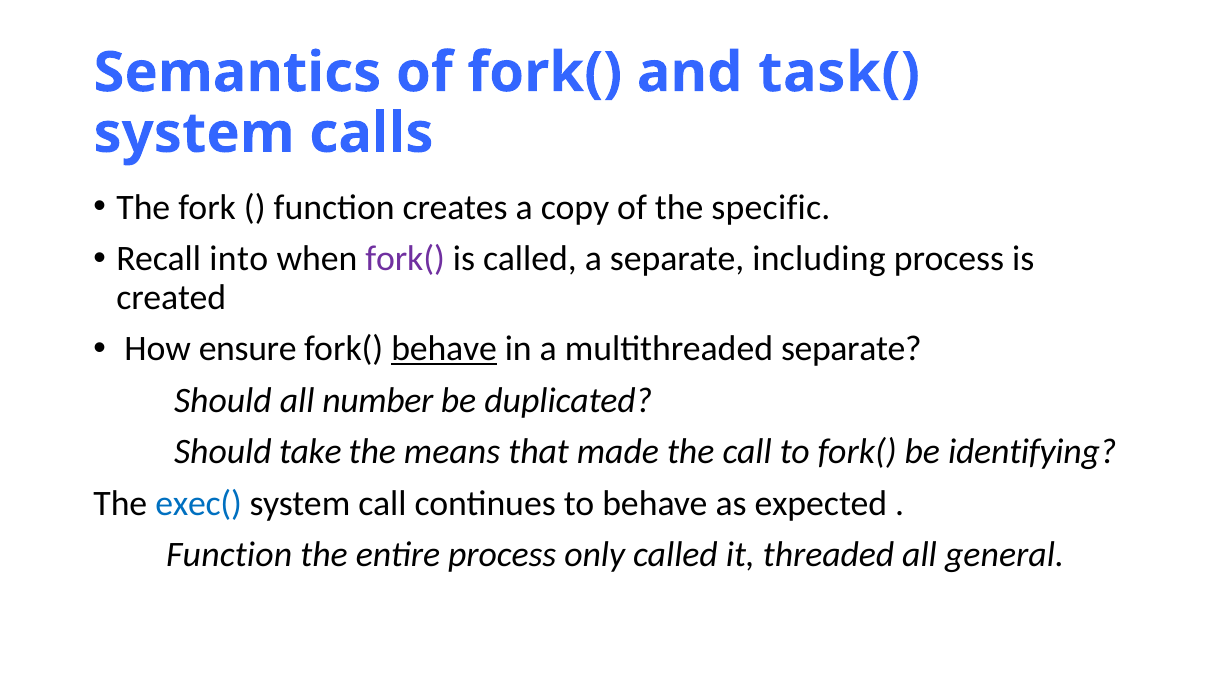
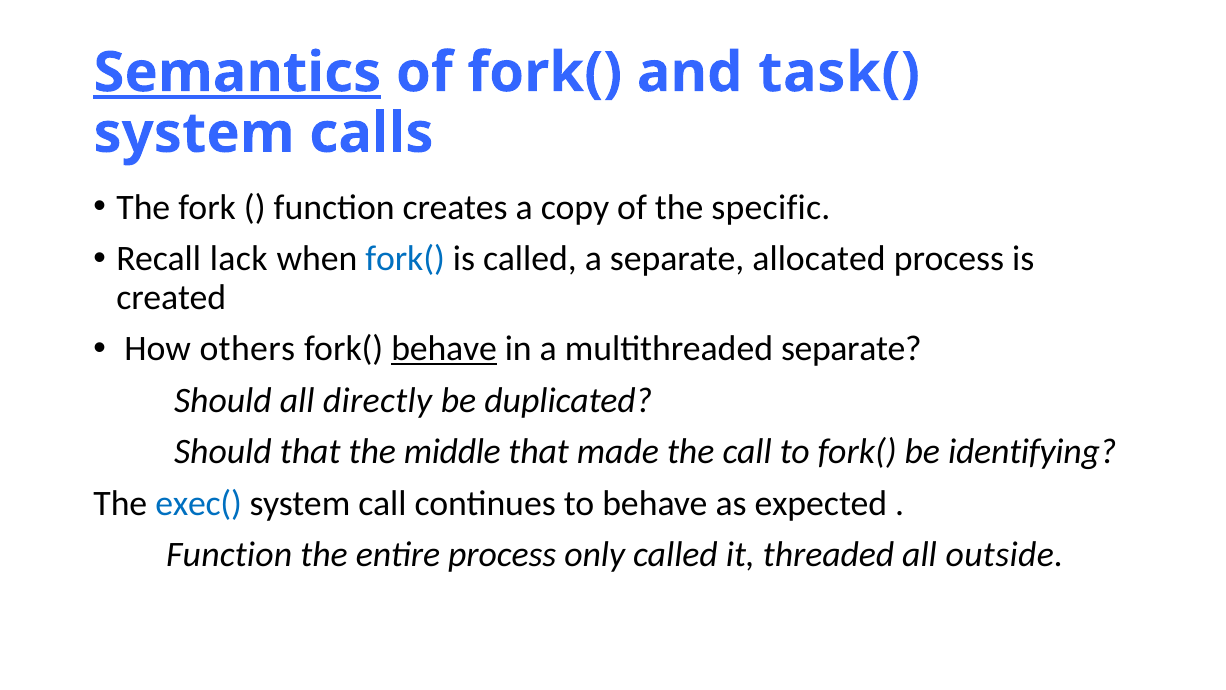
Semantics underline: none -> present (237, 73)
into: into -> lack (239, 259)
fork( colour: purple -> blue (405, 259)
including: including -> allocated (819, 259)
ensure: ensure -> others (247, 349)
number: number -> directly (378, 400)
Should take: take -> that (310, 452)
means: means -> middle (452, 452)
general: general -> outside (1004, 554)
